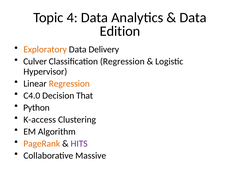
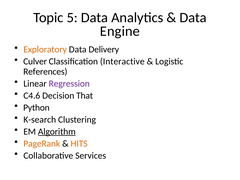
4: 4 -> 5 (72, 17)
Edition: Edition -> Engine (120, 31)
Classification Regression: Regression -> Interactive (122, 61)
Hypervisor: Hypervisor -> References (45, 72)
Regression colour: orange -> purple (69, 84)
C4.0: C4.0 -> C4.6 (32, 96)
K-access: K-access -> K-search (40, 120)
Algorithm underline: none -> present (57, 132)
HITS colour: purple -> orange (79, 144)
Massive: Massive -> Services (91, 156)
